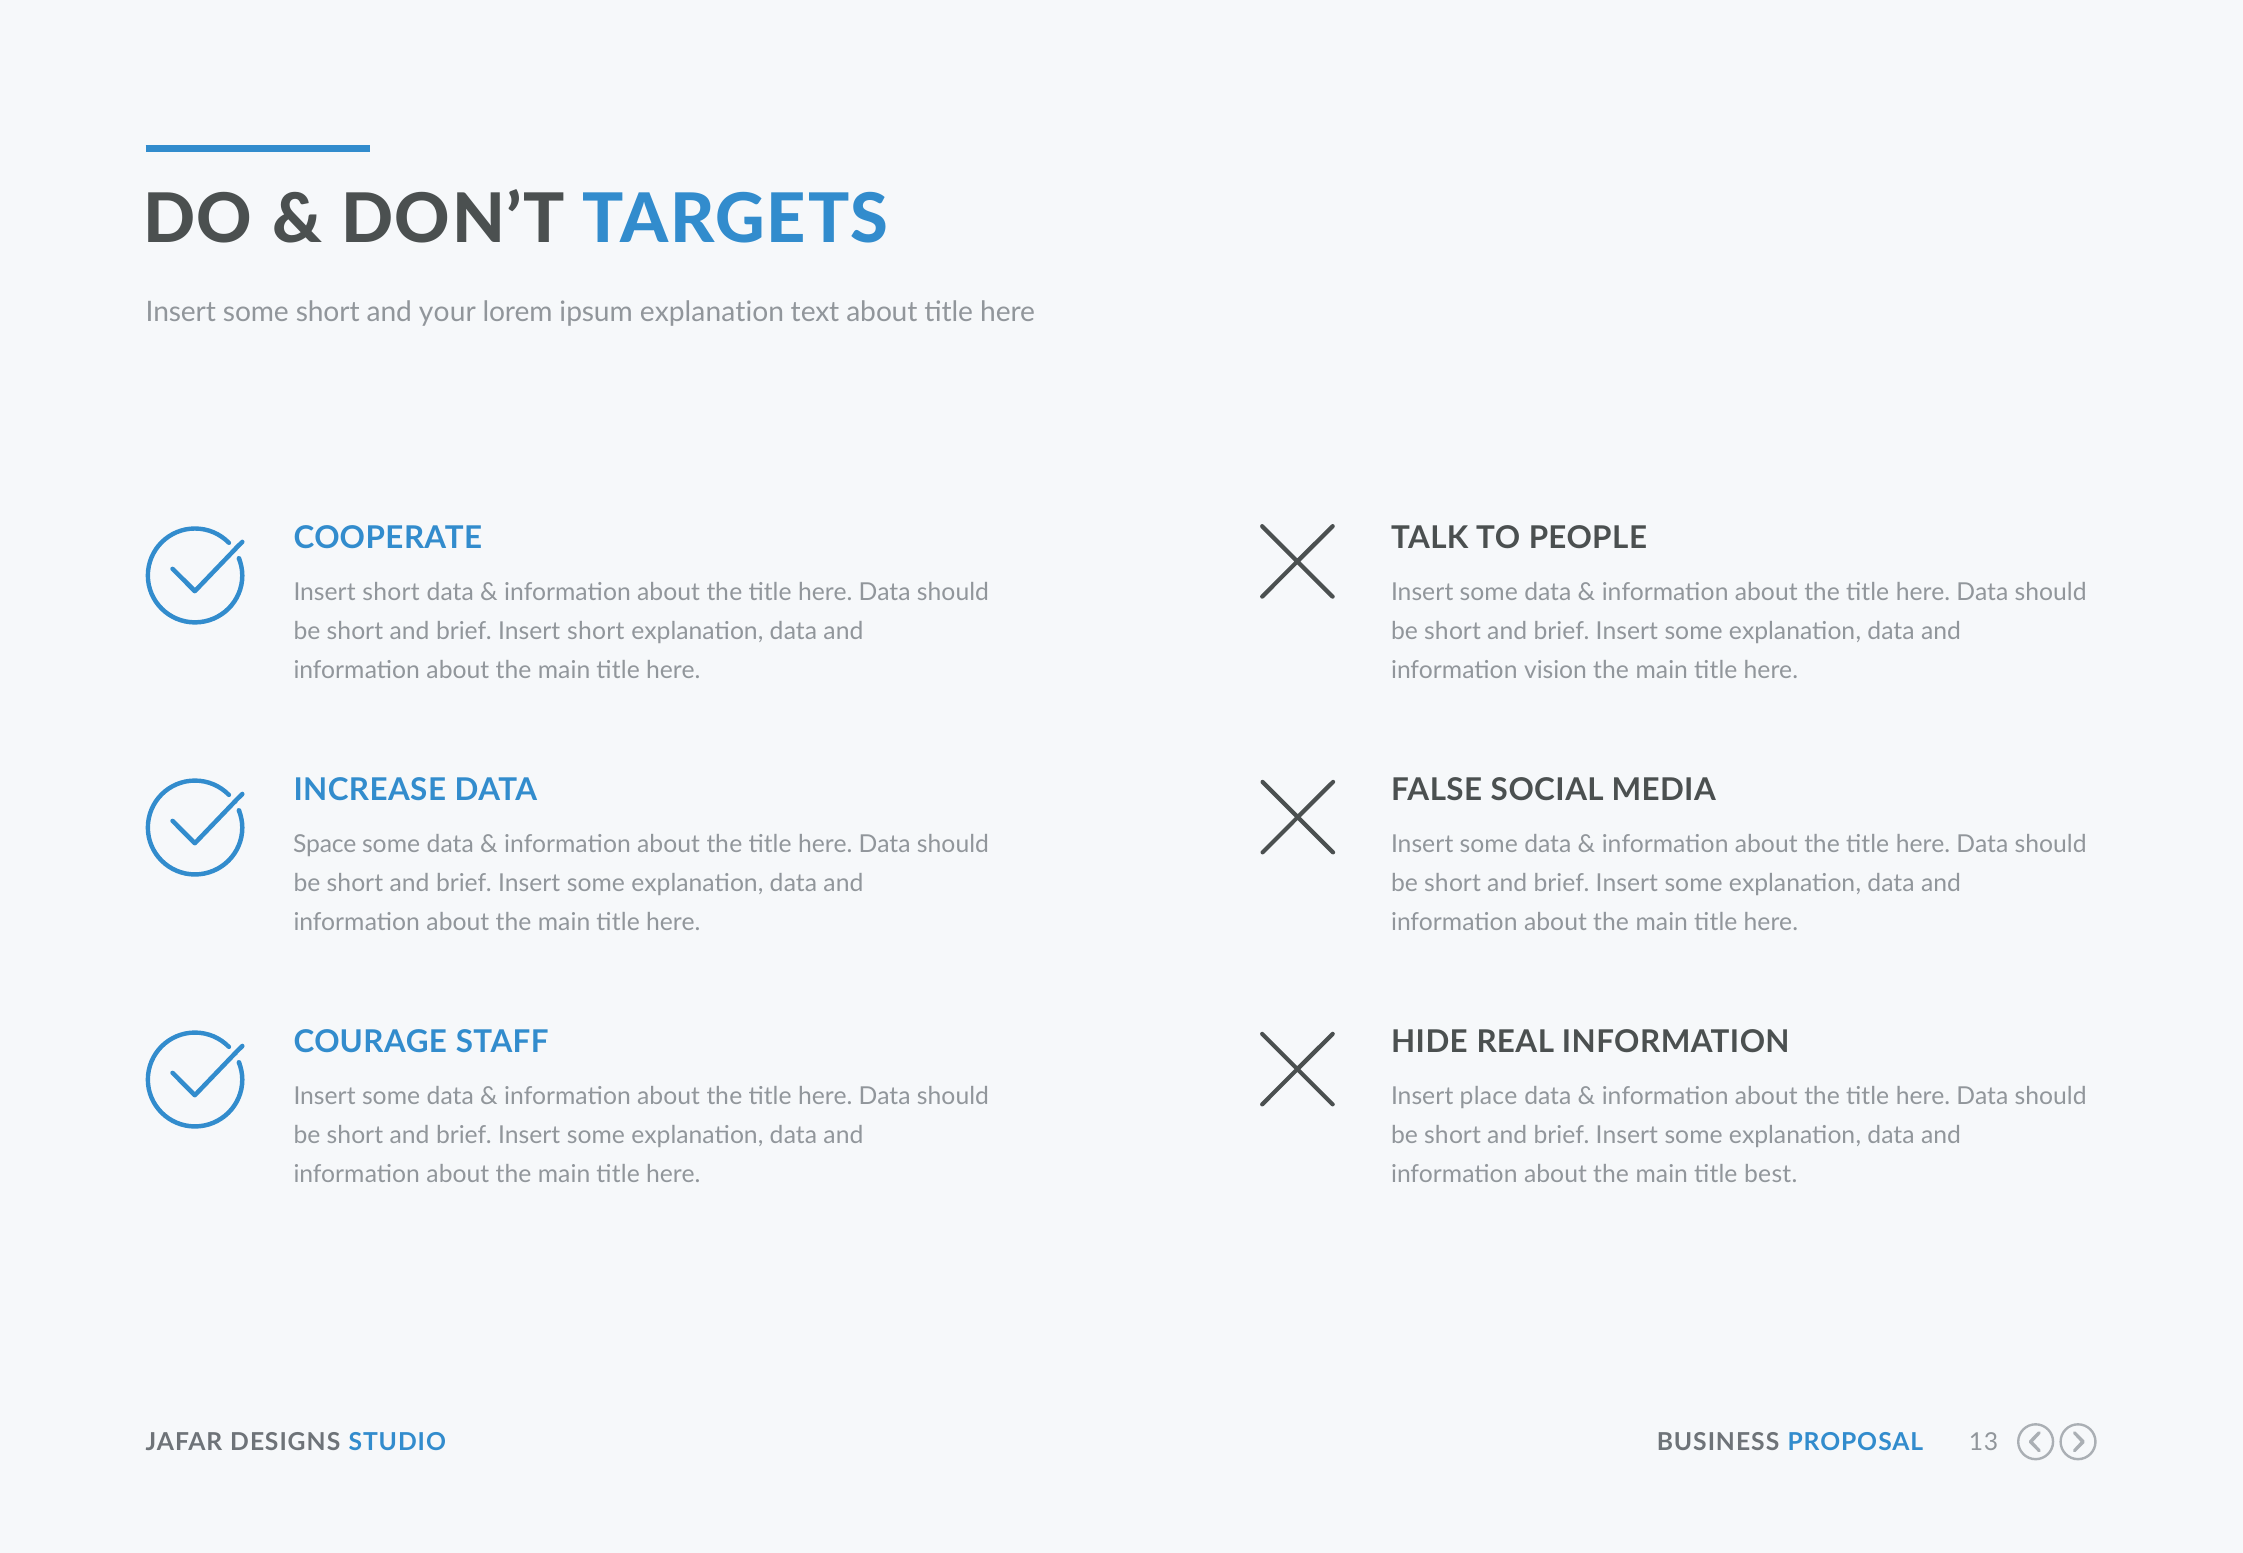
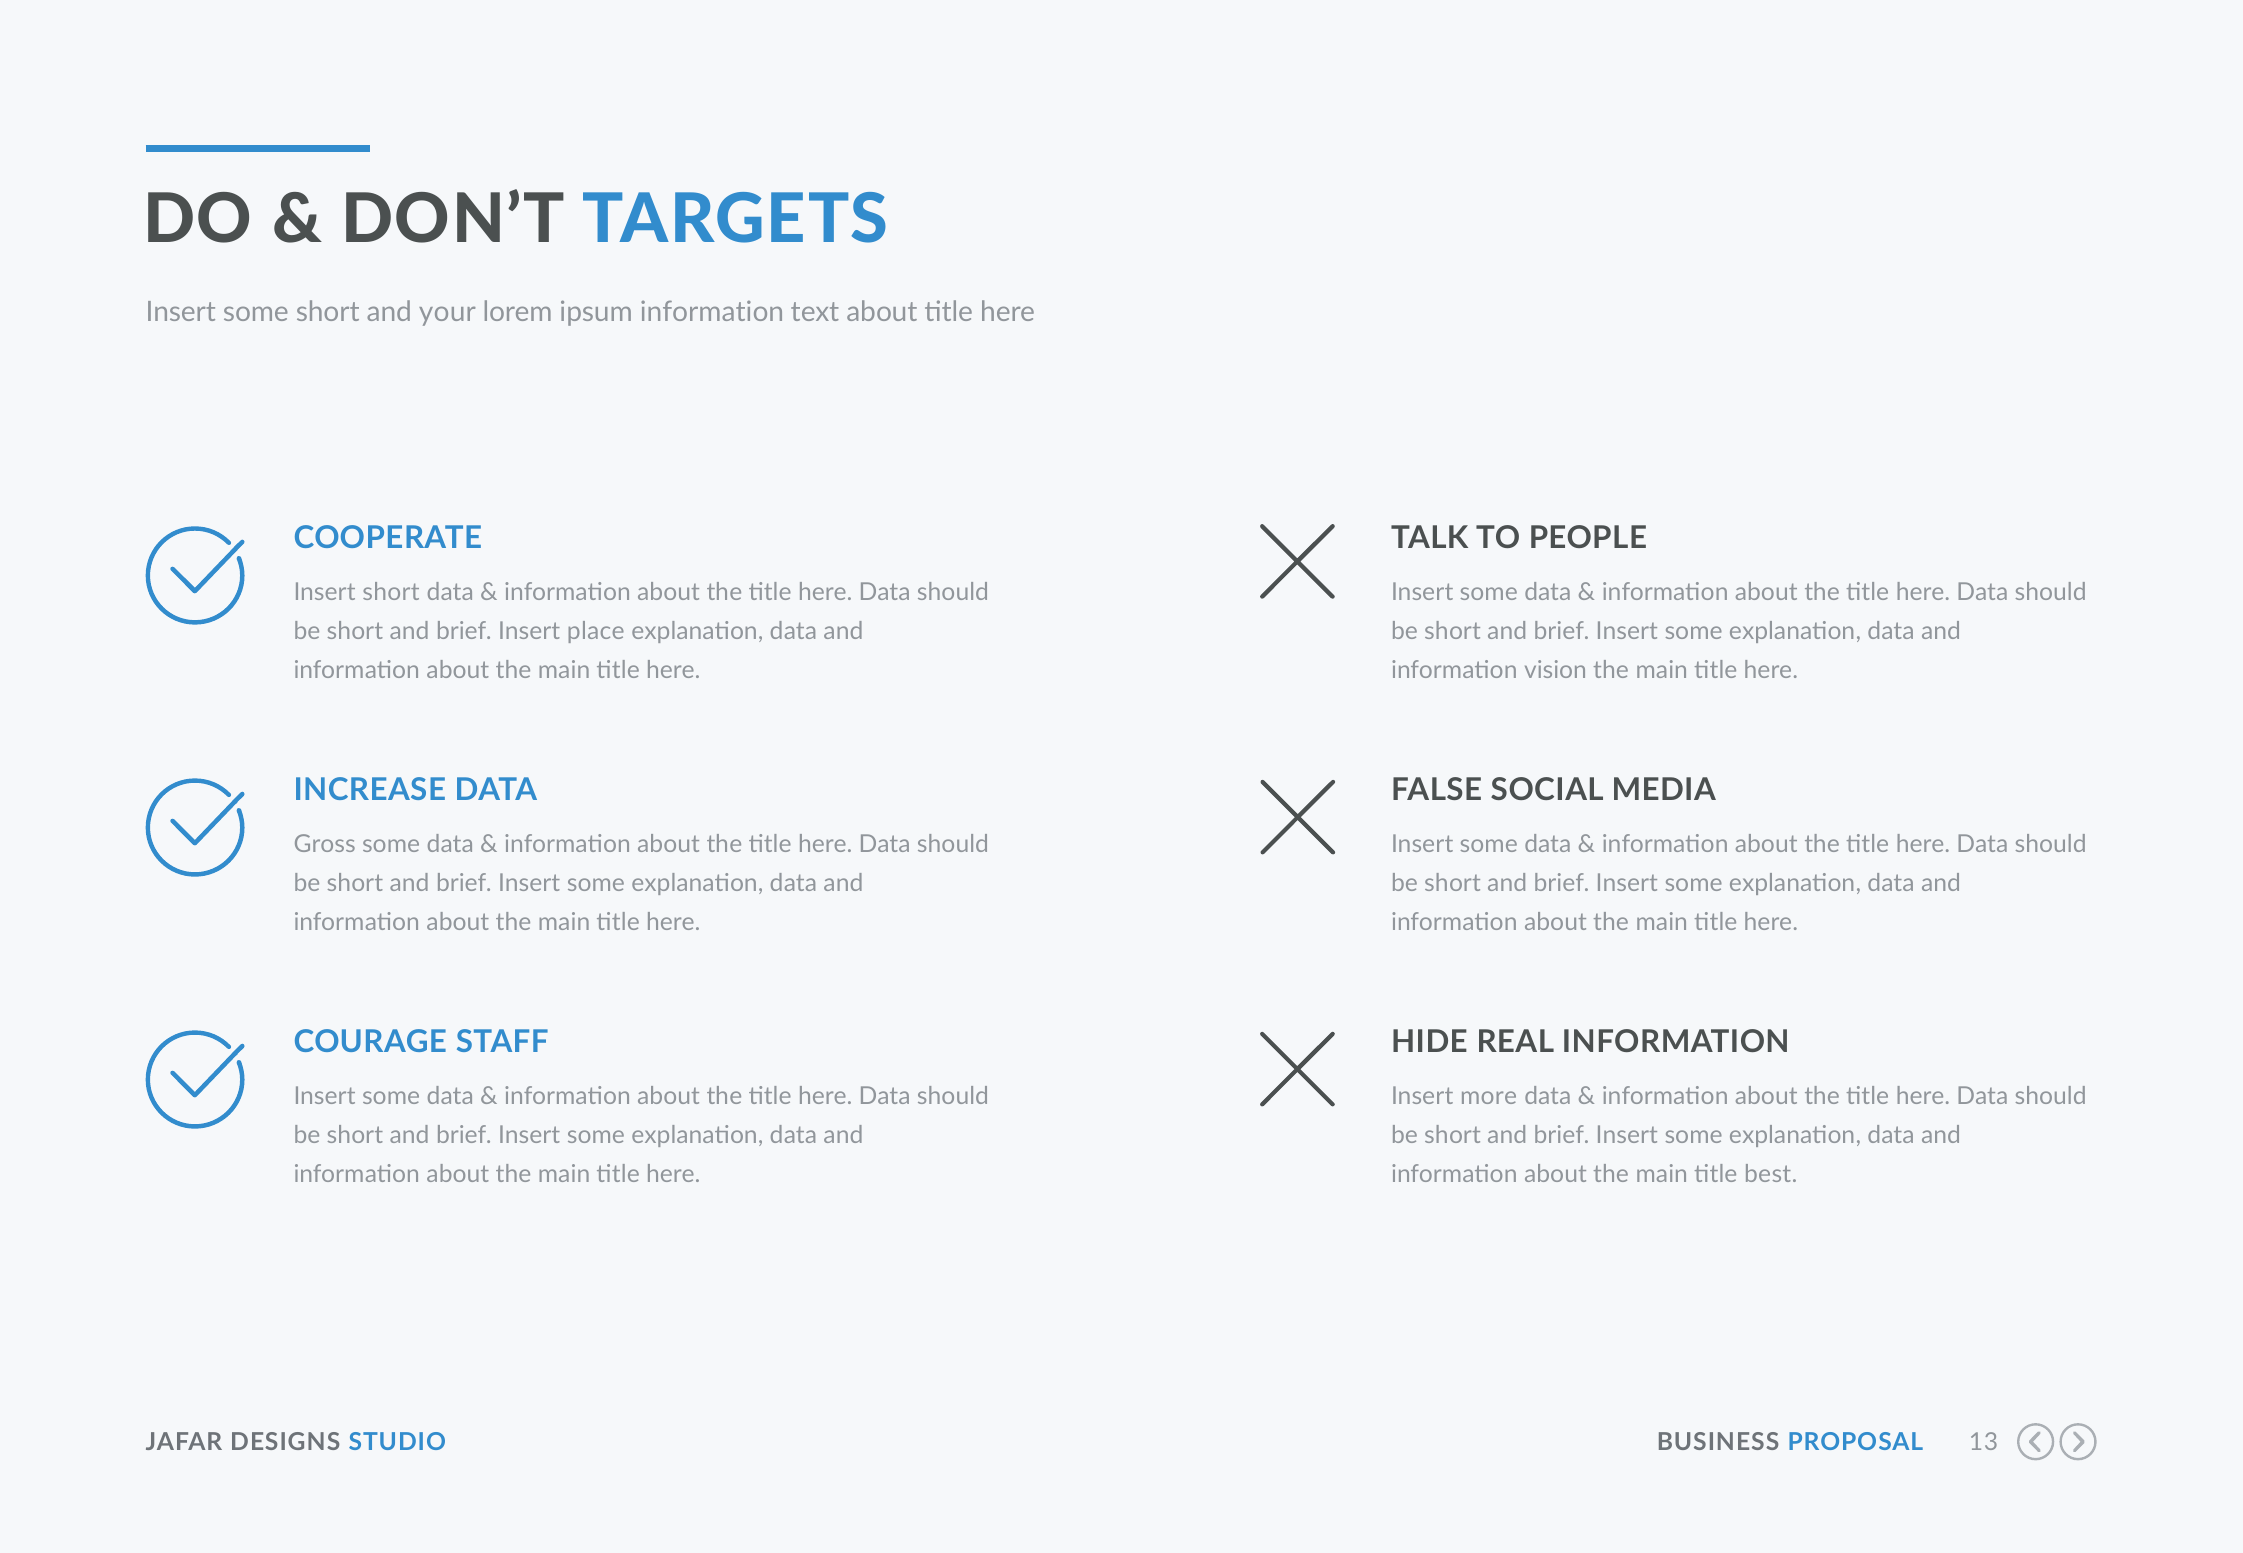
ipsum explanation: explanation -> information (712, 312)
brief Insert short: short -> place (596, 631)
Space: Space -> Gross (325, 845)
place: place -> more (1489, 1097)
